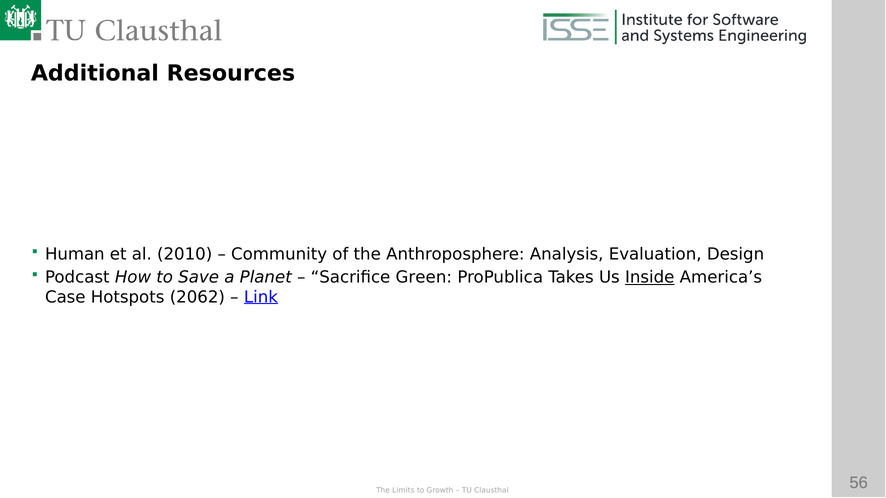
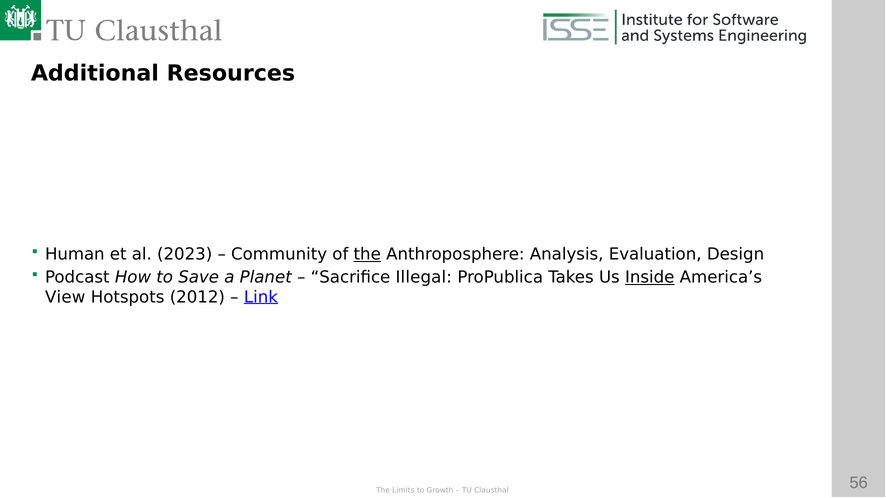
2010: 2010 -> 2023 (185, 254)
the underline: none -> present (367, 254)
Green: Green -> Illegal (424, 278)
Case: Case -> View (65, 298)
2062: 2062 -> 2012 (197, 298)
